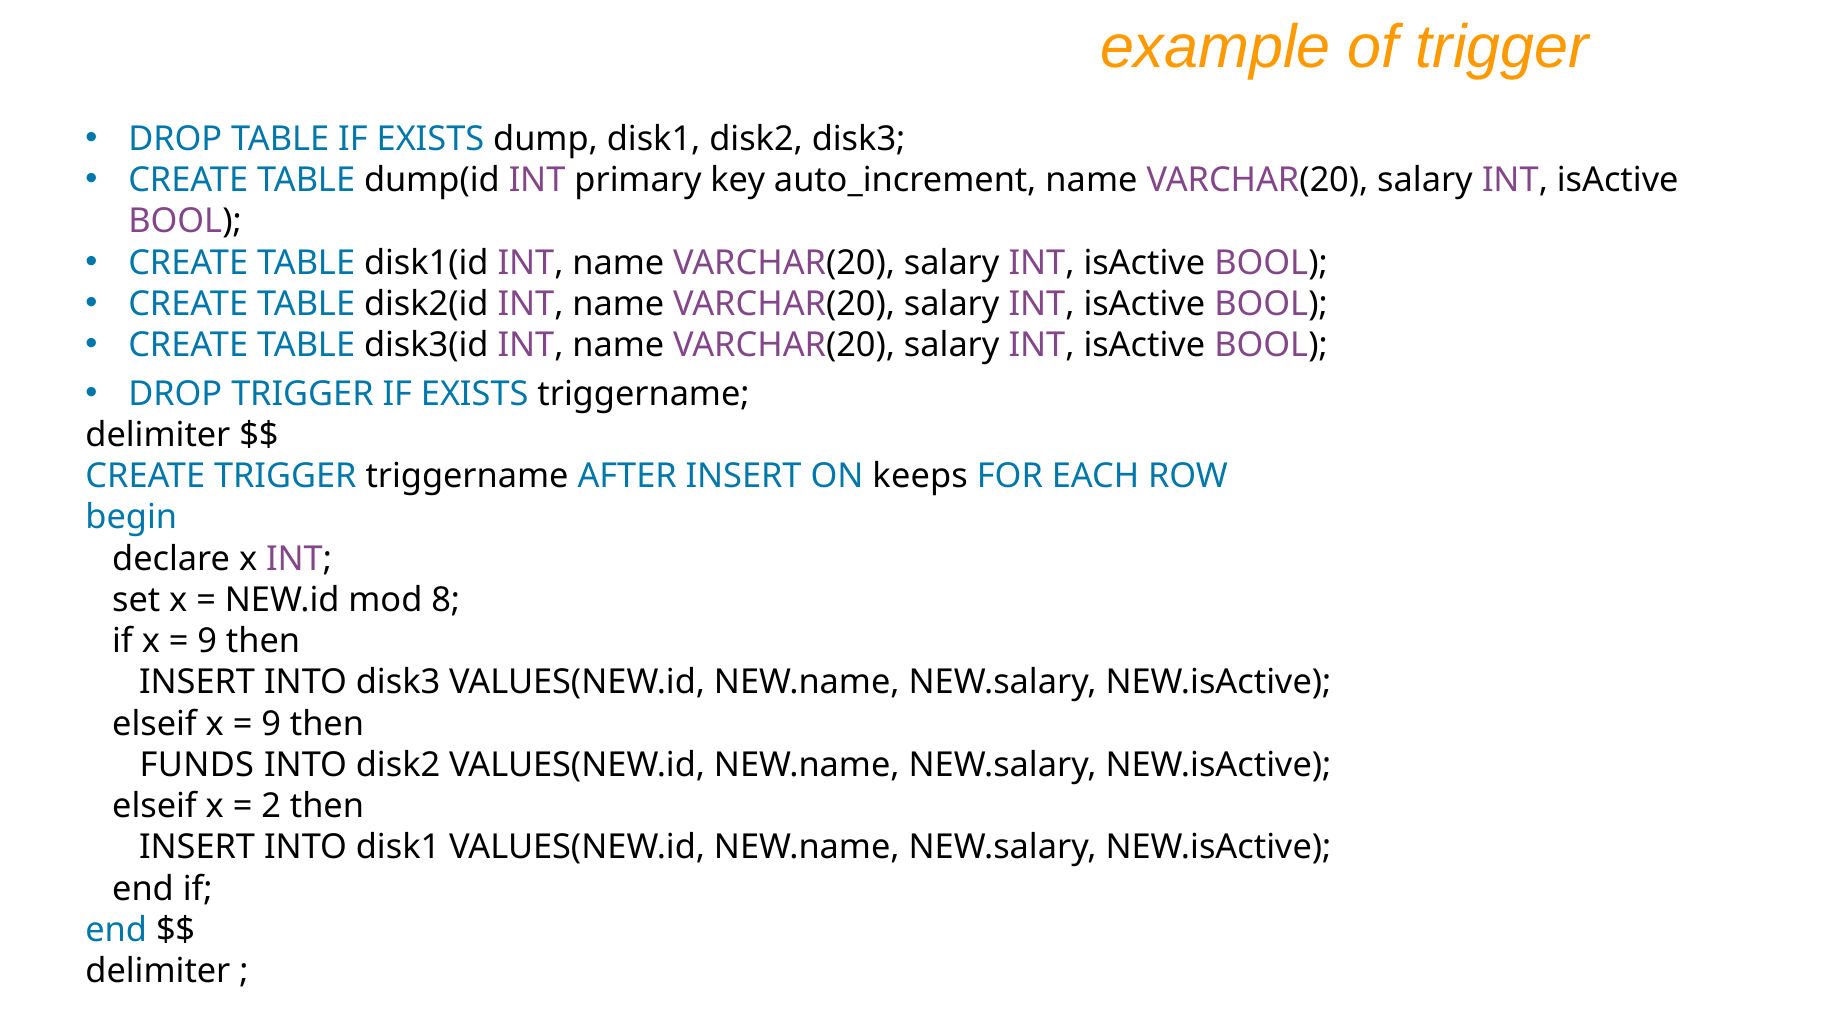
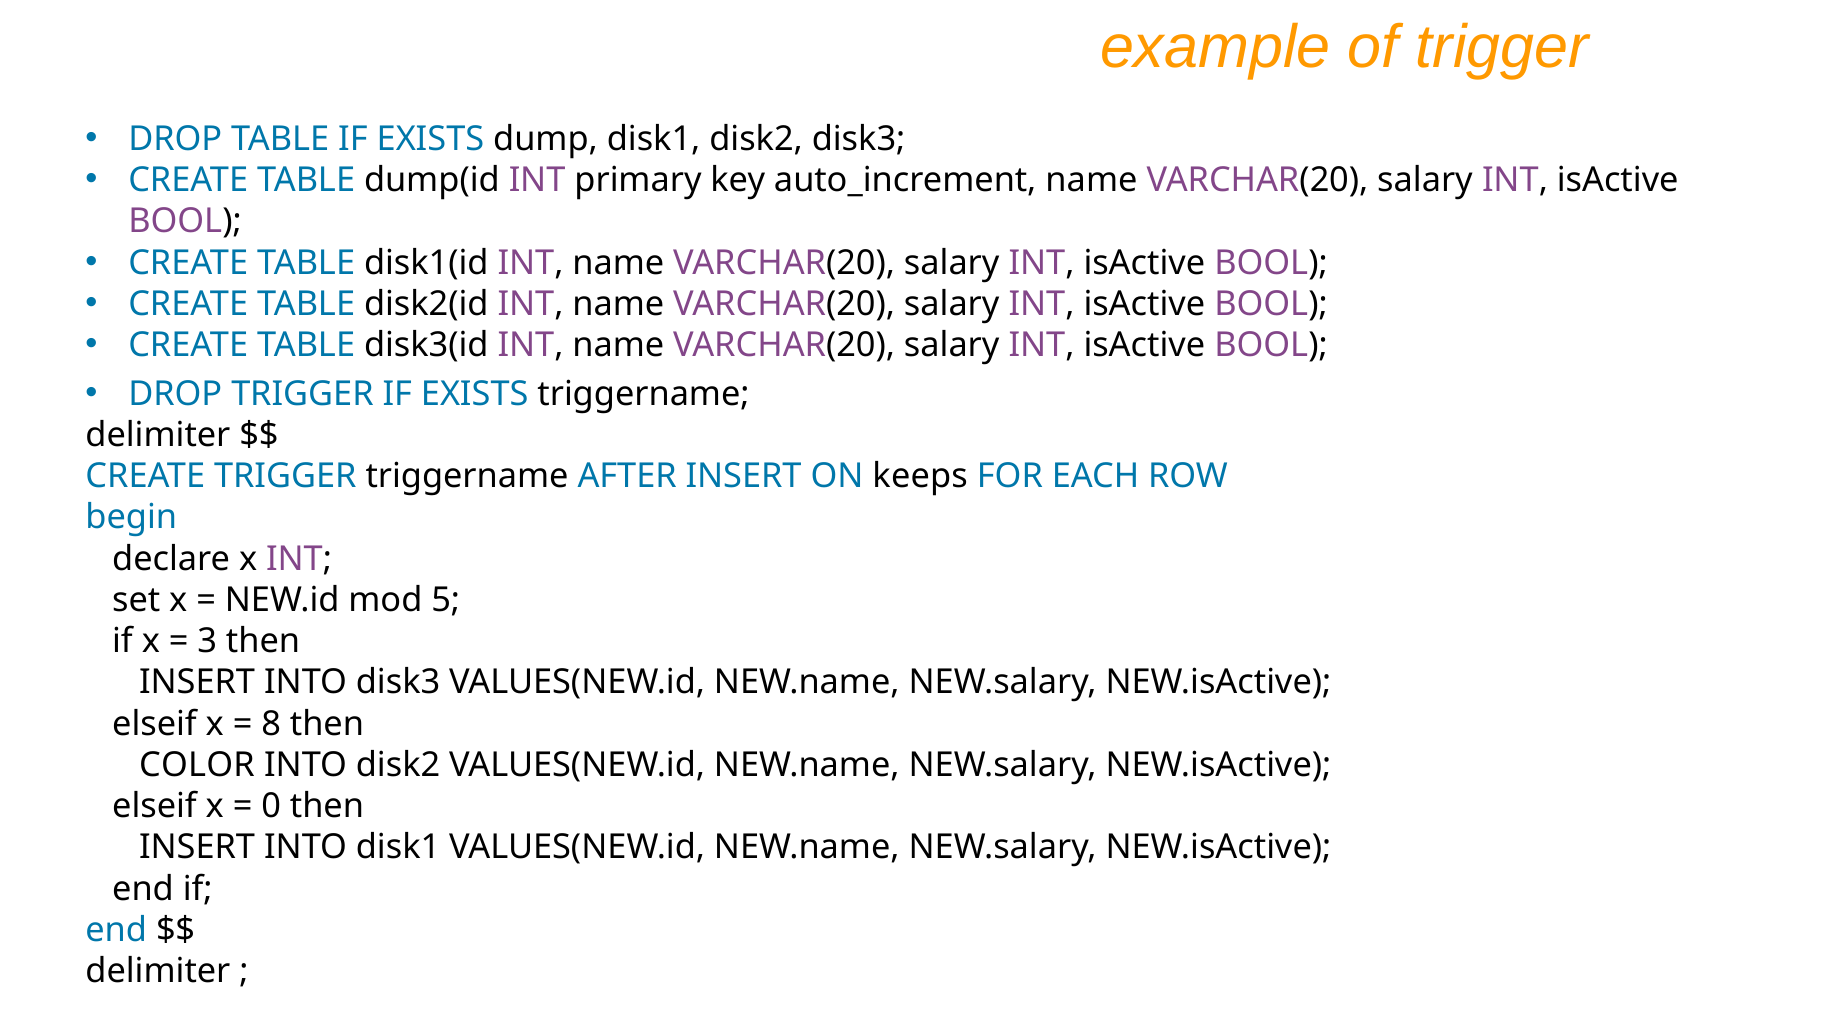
8: 8 -> 5 (446, 600)
9: 9 -> 3 (207, 641)
9: 9 -> 8 (271, 723)
FUNDS: FUNDS -> COLOR (197, 765)
2: 2 -> 0 (271, 806)
